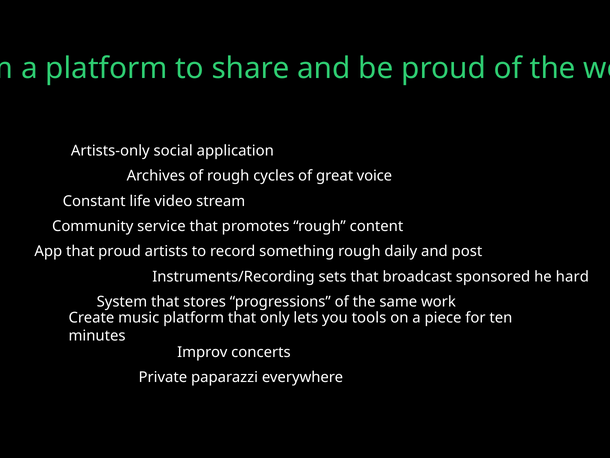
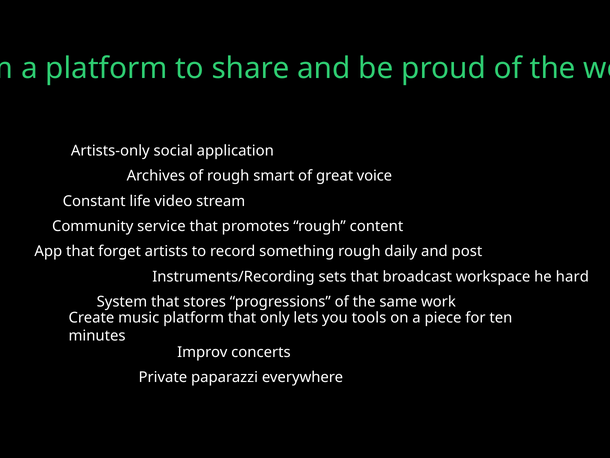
cycles: cycles -> smart (274, 176)
that proud: proud -> forget (120, 251)
sponsored: sponsored -> workspace (493, 276)
